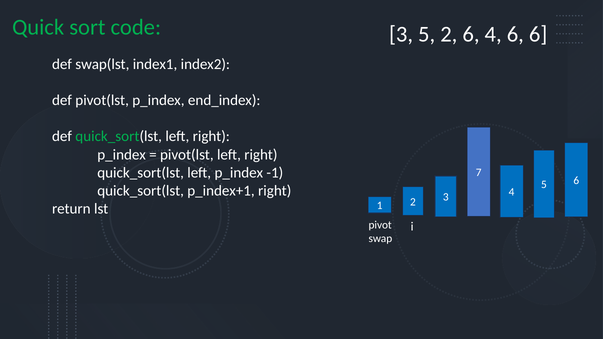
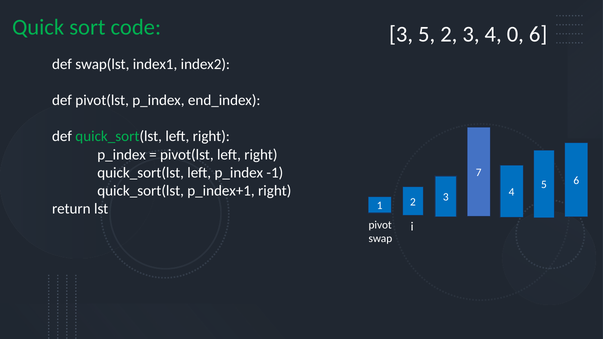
2 6: 6 -> 3 (471, 34)
4 6: 6 -> 0 (515, 34)
